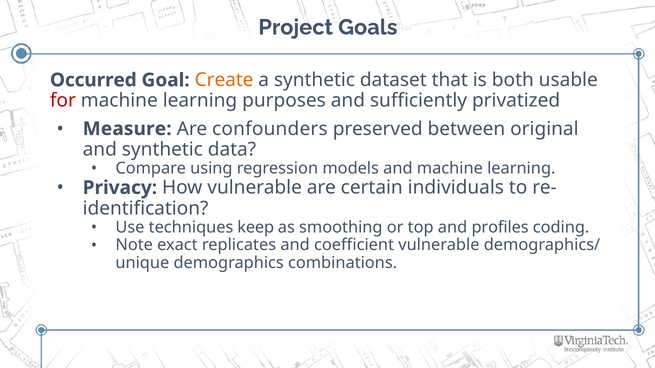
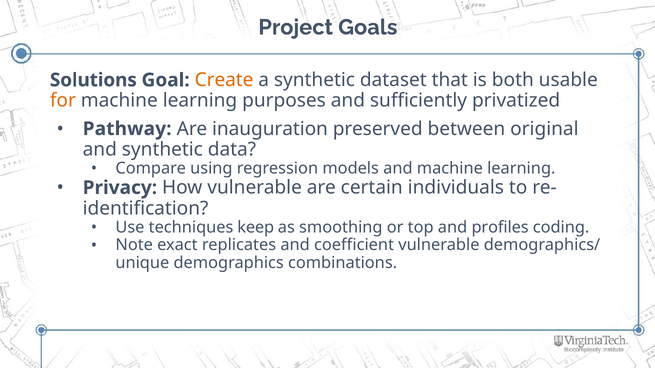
Occurred: Occurred -> Solutions (93, 80)
for colour: red -> orange (63, 101)
Measure: Measure -> Pathway (127, 129)
confounders: confounders -> inauguration (270, 129)
